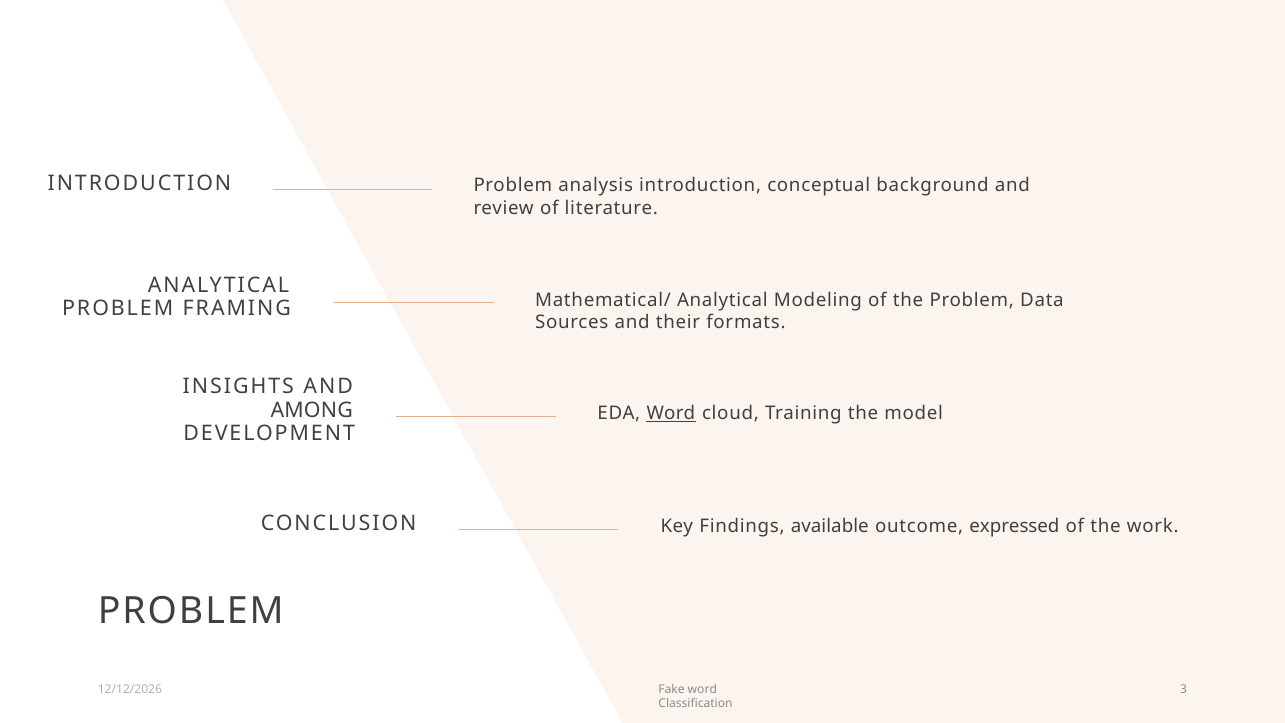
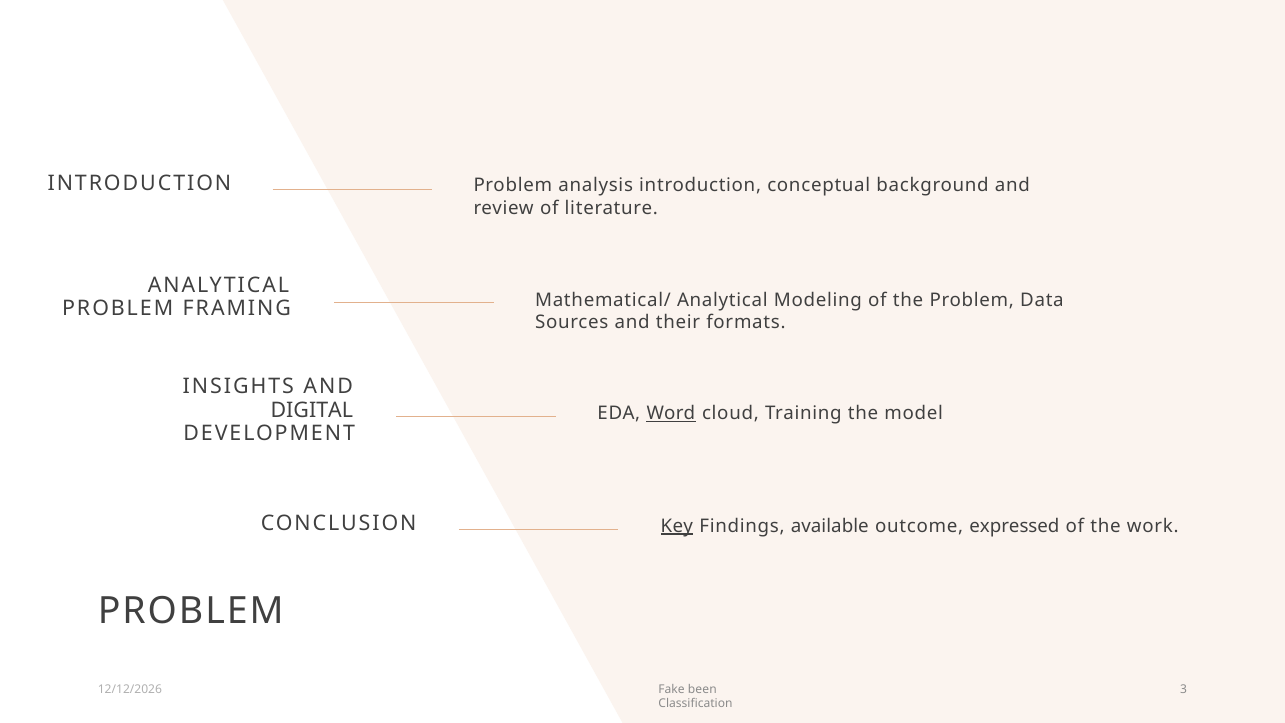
AMONG: AMONG -> DIGITAL (312, 410)
Key underline: none -> present (677, 526)
Fake word: word -> been (702, 689)
